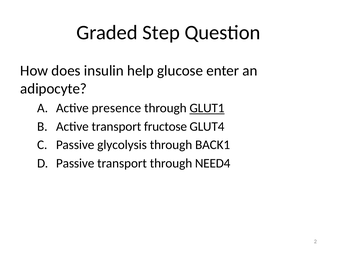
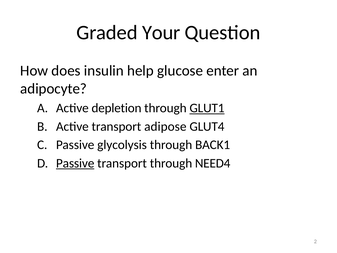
Step: Step -> Your (161, 33)
presence: presence -> depletion (116, 108)
fructose: fructose -> adipose (165, 126)
Passive underline: none -> present (75, 163)
